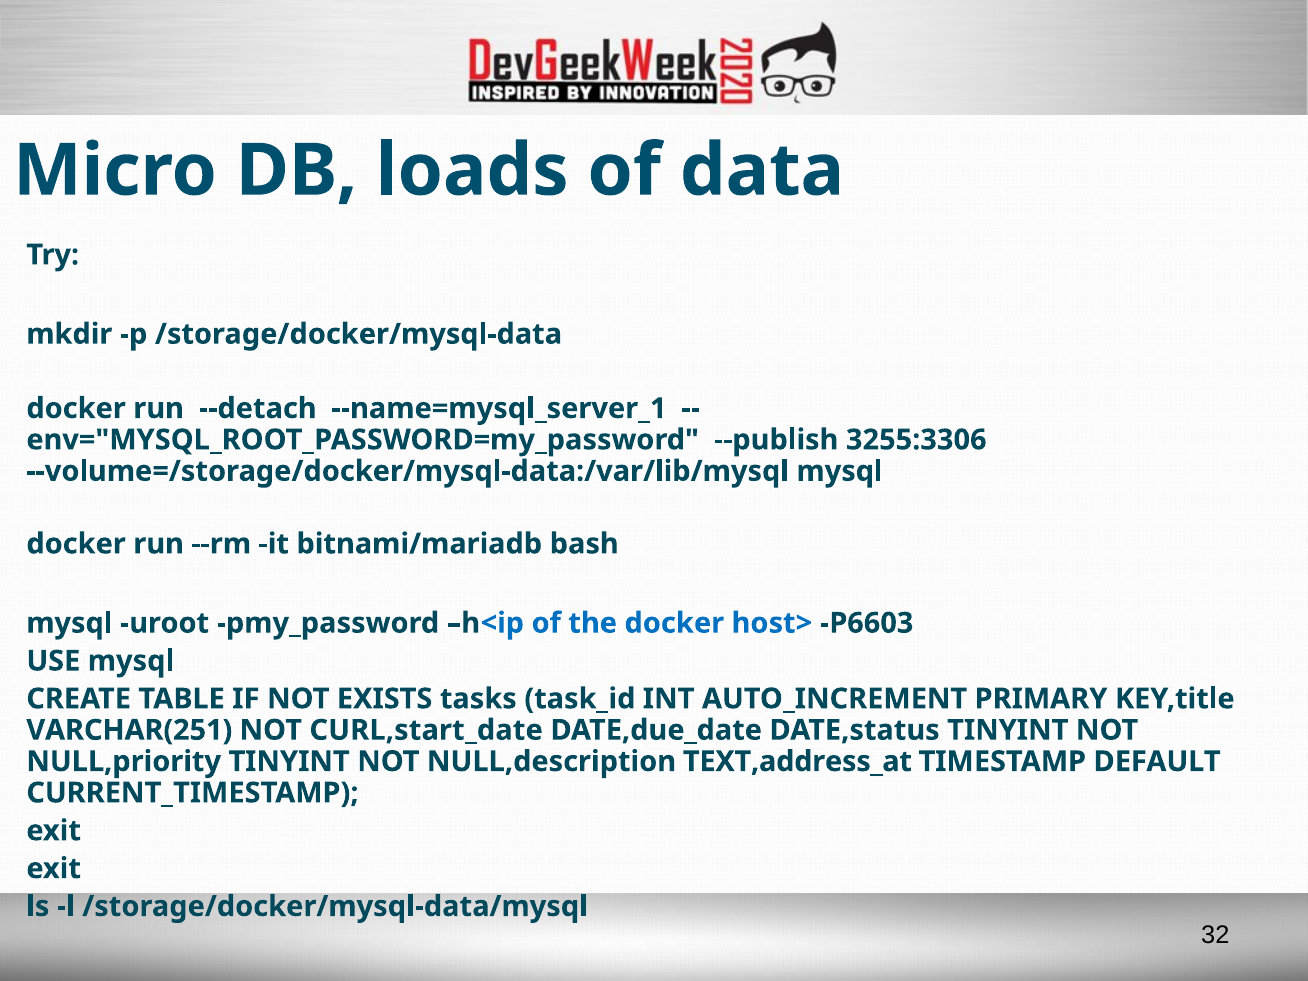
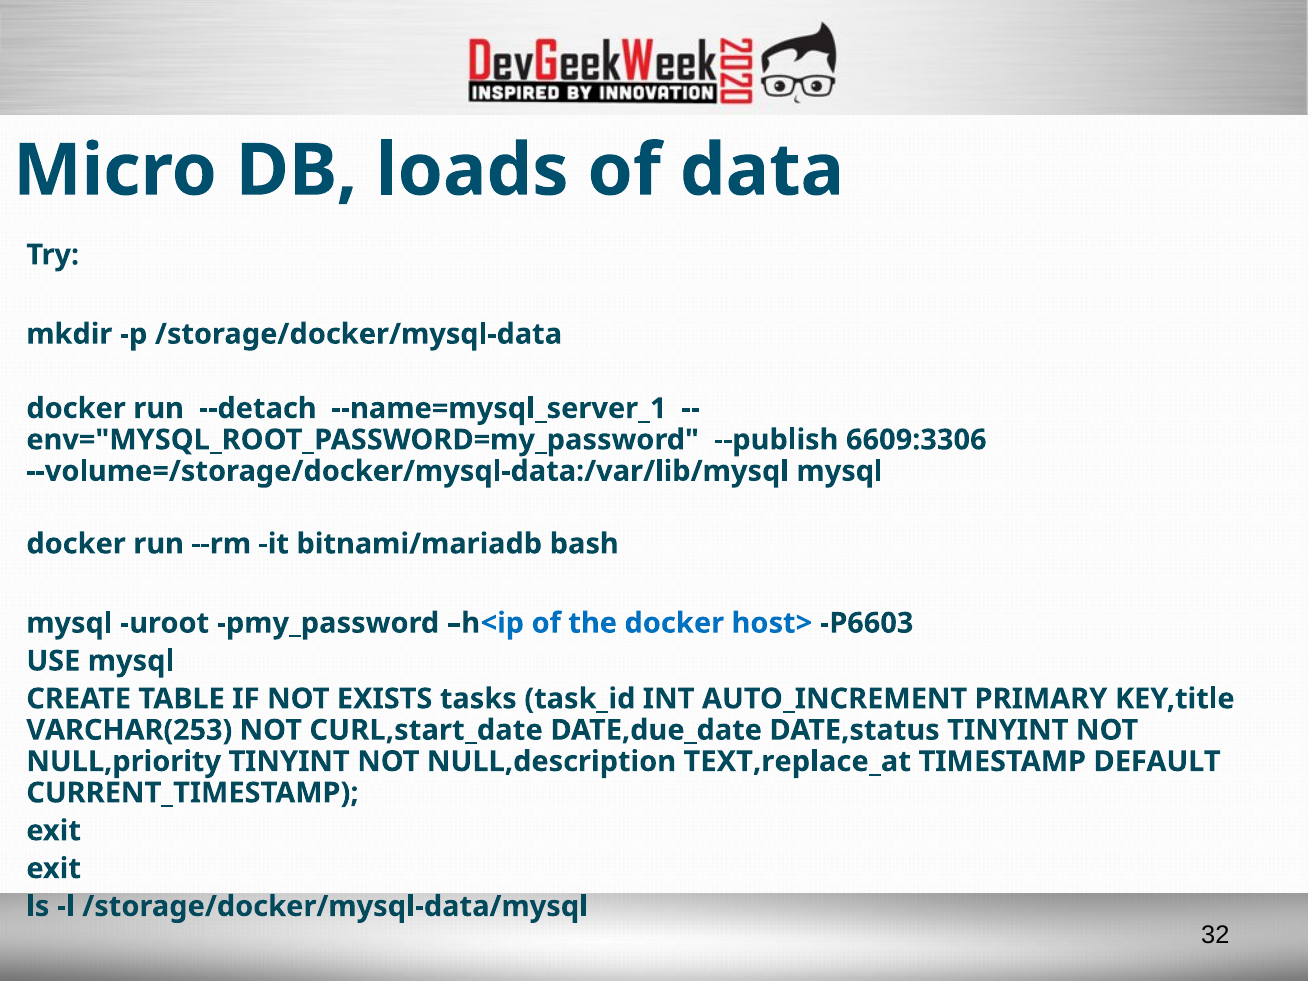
3255:3306: 3255:3306 -> 6609:3306 (916, 440)
VARCHAR(251: VARCHAR(251 -> VARCHAR(253 (129, 730)
TEXT,address_at: TEXT,address_at -> TEXT,replace_at (797, 762)
